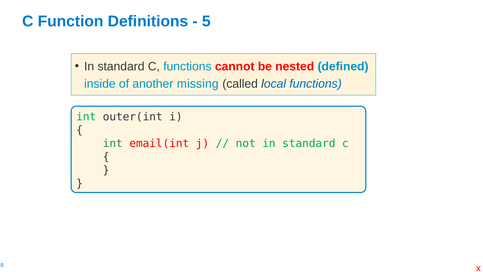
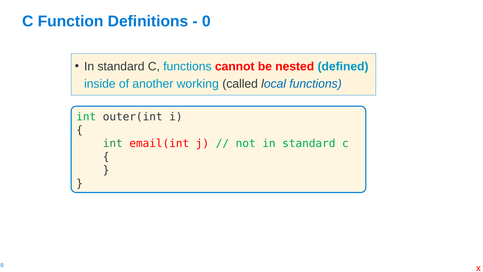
5: 5 -> 0 (206, 21)
missing: missing -> working (198, 84)
